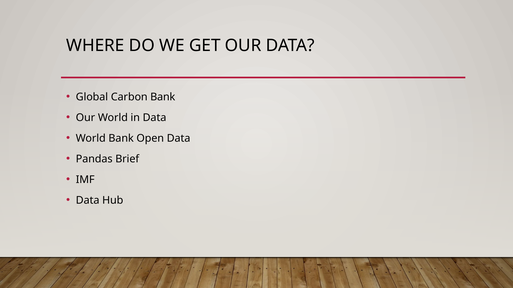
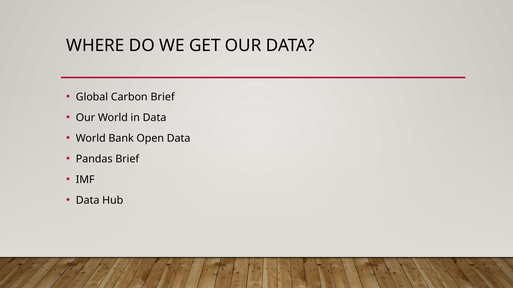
Carbon Bank: Bank -> Brief (163, 97)
